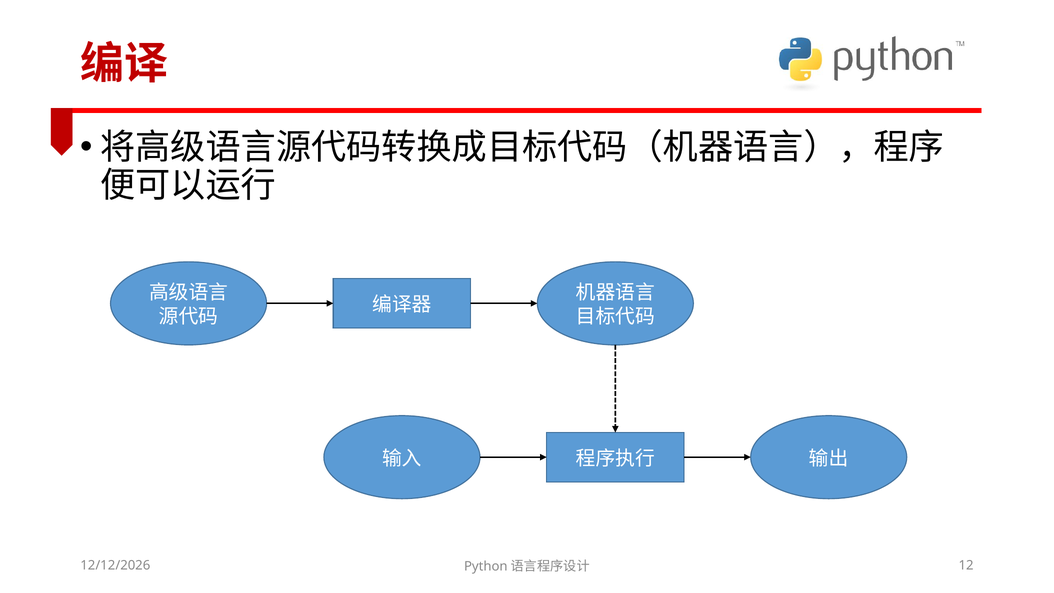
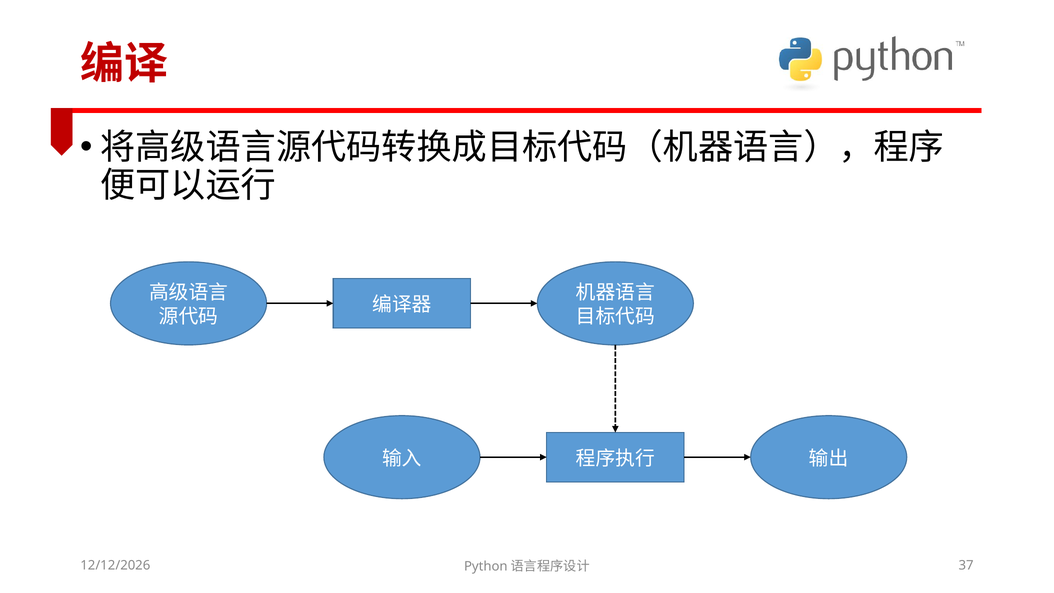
12: 12 -> 37 (966, 565)
